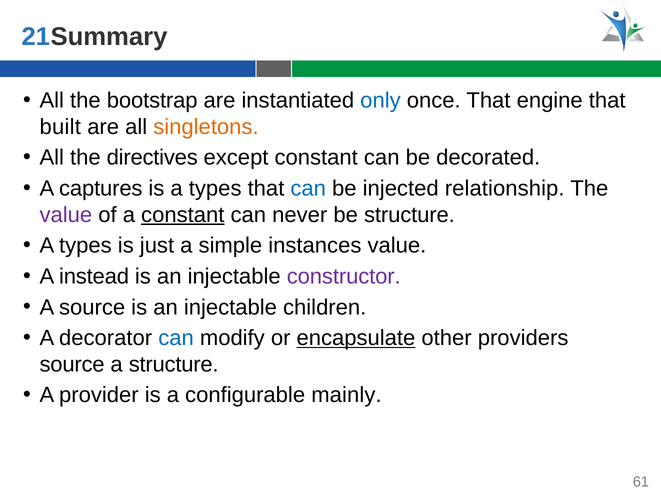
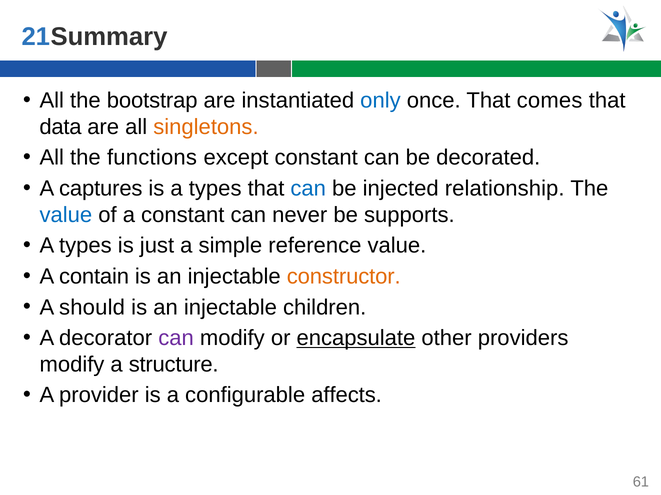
engine: engine -> comes (550, 101)
built: built -> data (60, 127)
directives: directives -> functions (152, 158)
value colour: purple -> blue (66, 215)
constant underline: present -> none (183, 215)
be structure: structure -> supports (409, 215)
instances: instances -> reference (315, 246)
instead: instead -> contain (94, 277)
constructor colour: purple -> orange (344, 277)
A source: source -> should (92, 308)
can colour: blue -> purple (176, 339)
source: source -> modify (72, 365)
mainly: mainly -> affects (347, 396)
